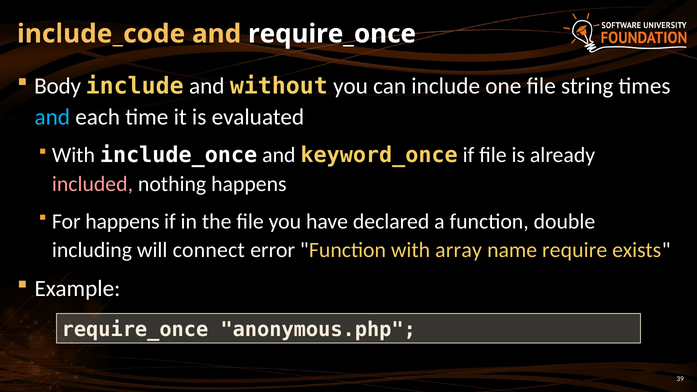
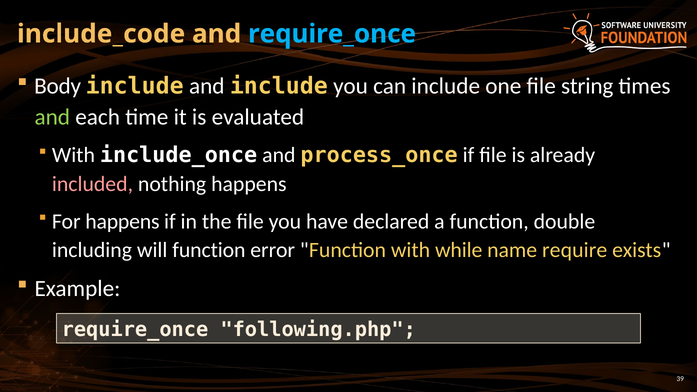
require_once colour: white -> light blue (332, 34)
and without: without -> include (279, 86)
and colour: light blue -> light green (52, 117)
keyword_once: keyword_once -> process_once (379, 155)
will connect: connect -> function (209, 250)
array: array -> while (459, 250)
anonymous.php: anonymous.php -> following.php (318, 330)
